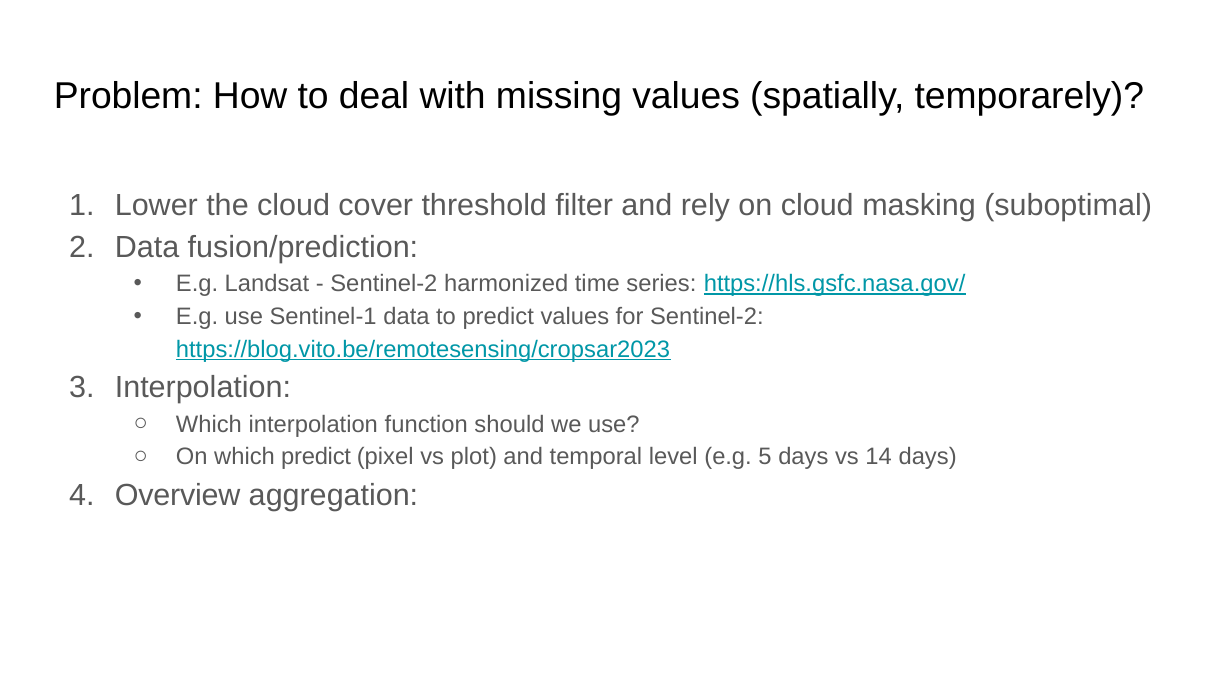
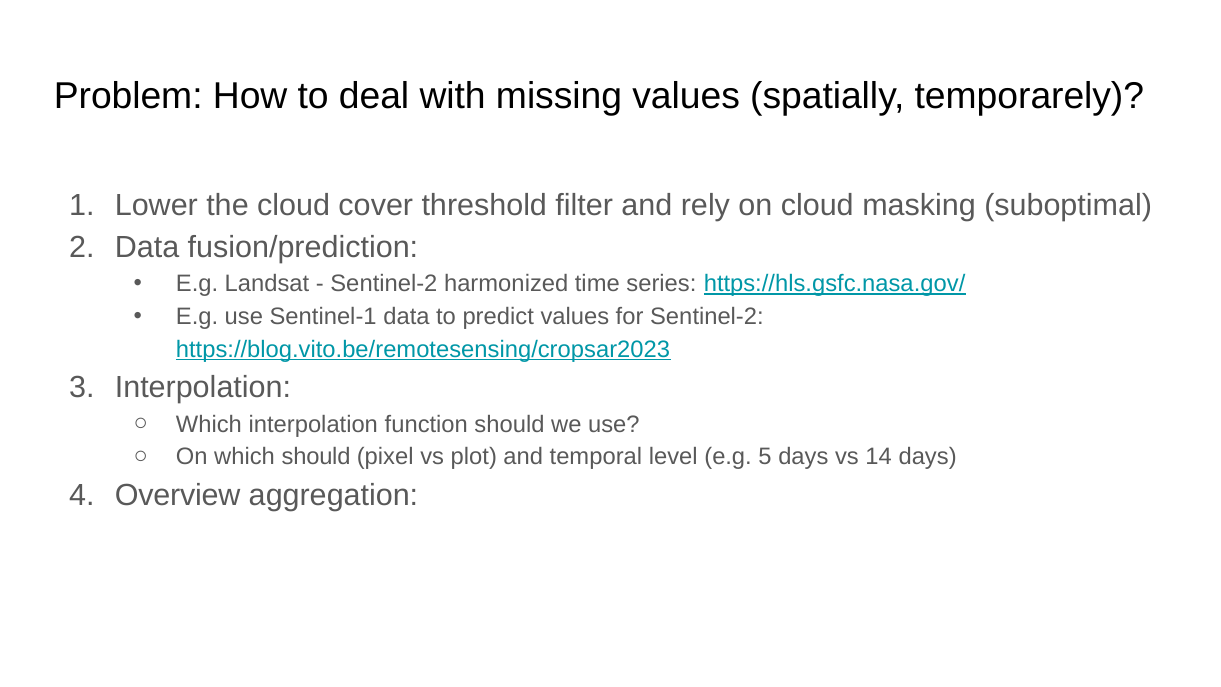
which predict: predict -> should (316, 457)
